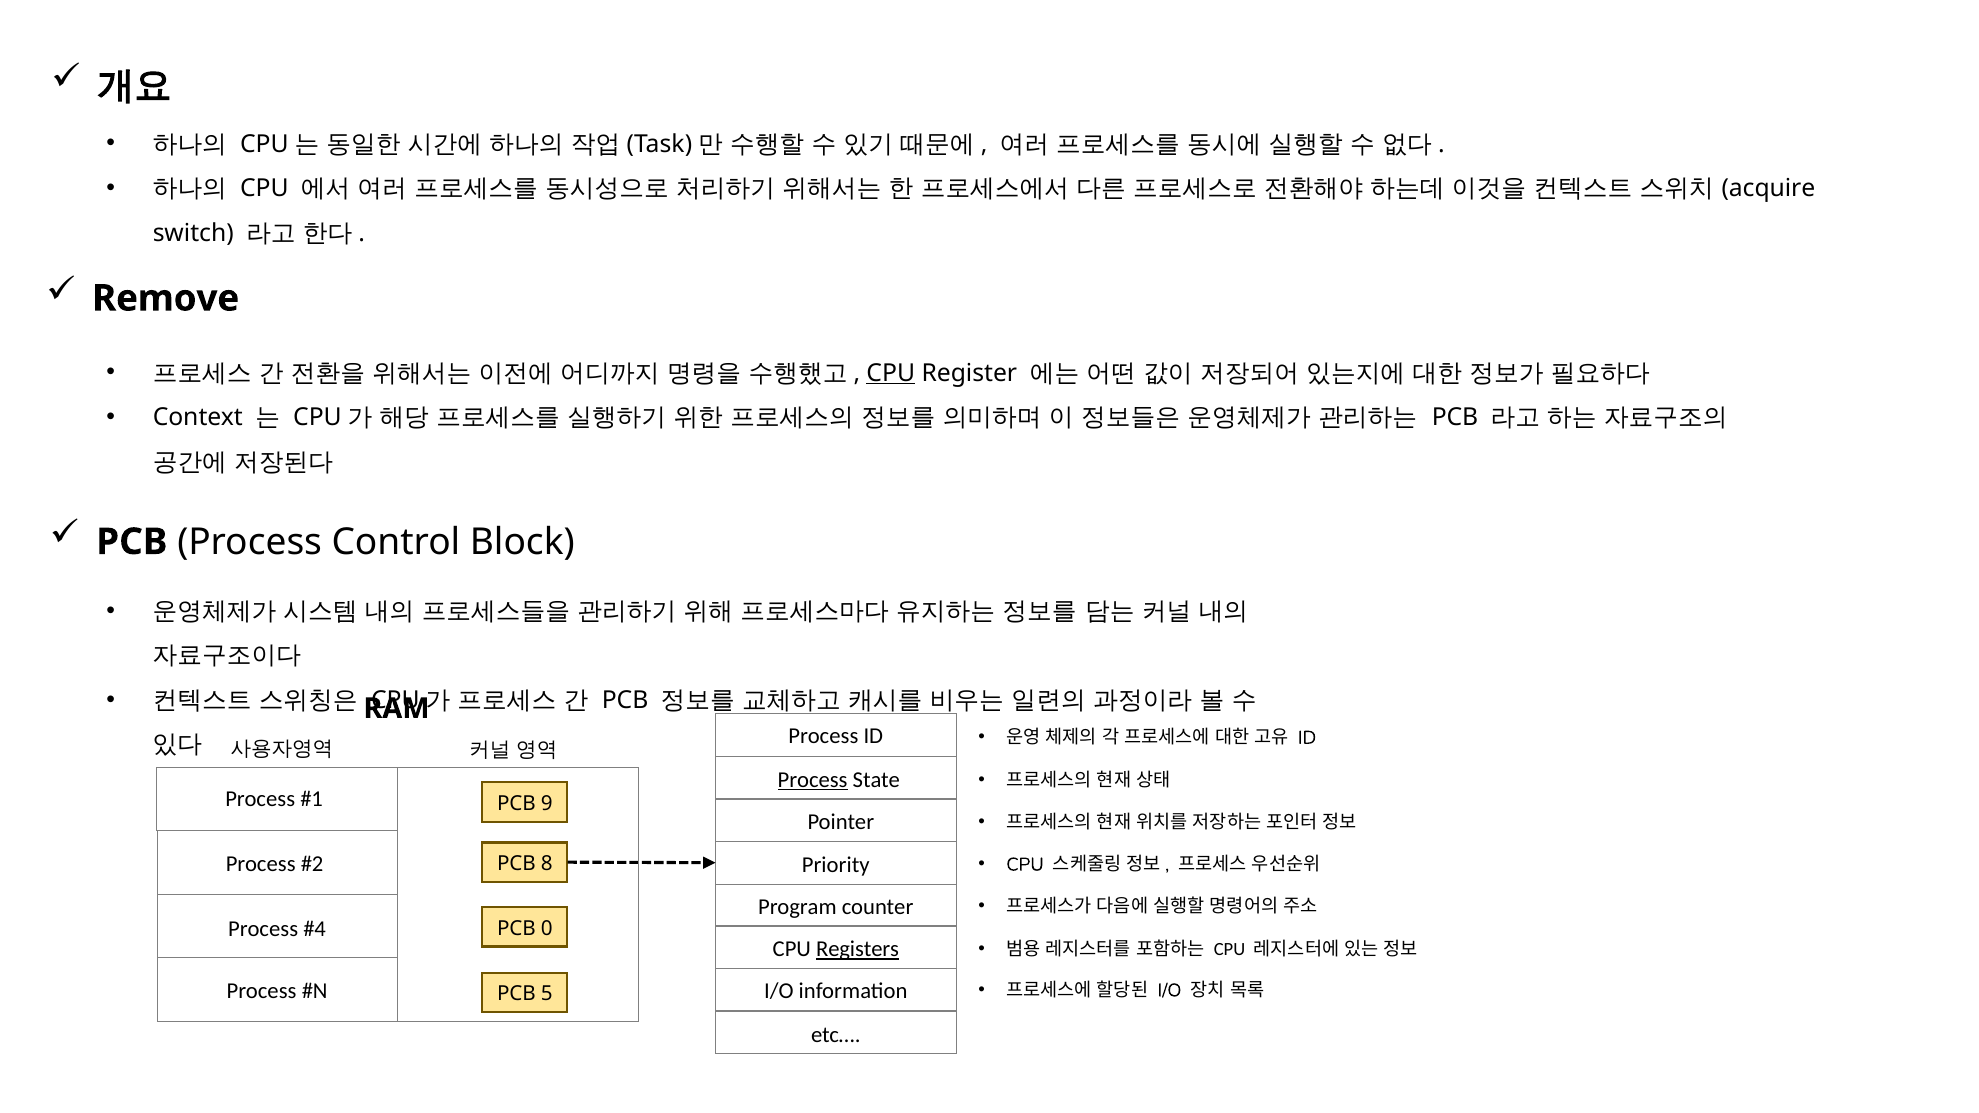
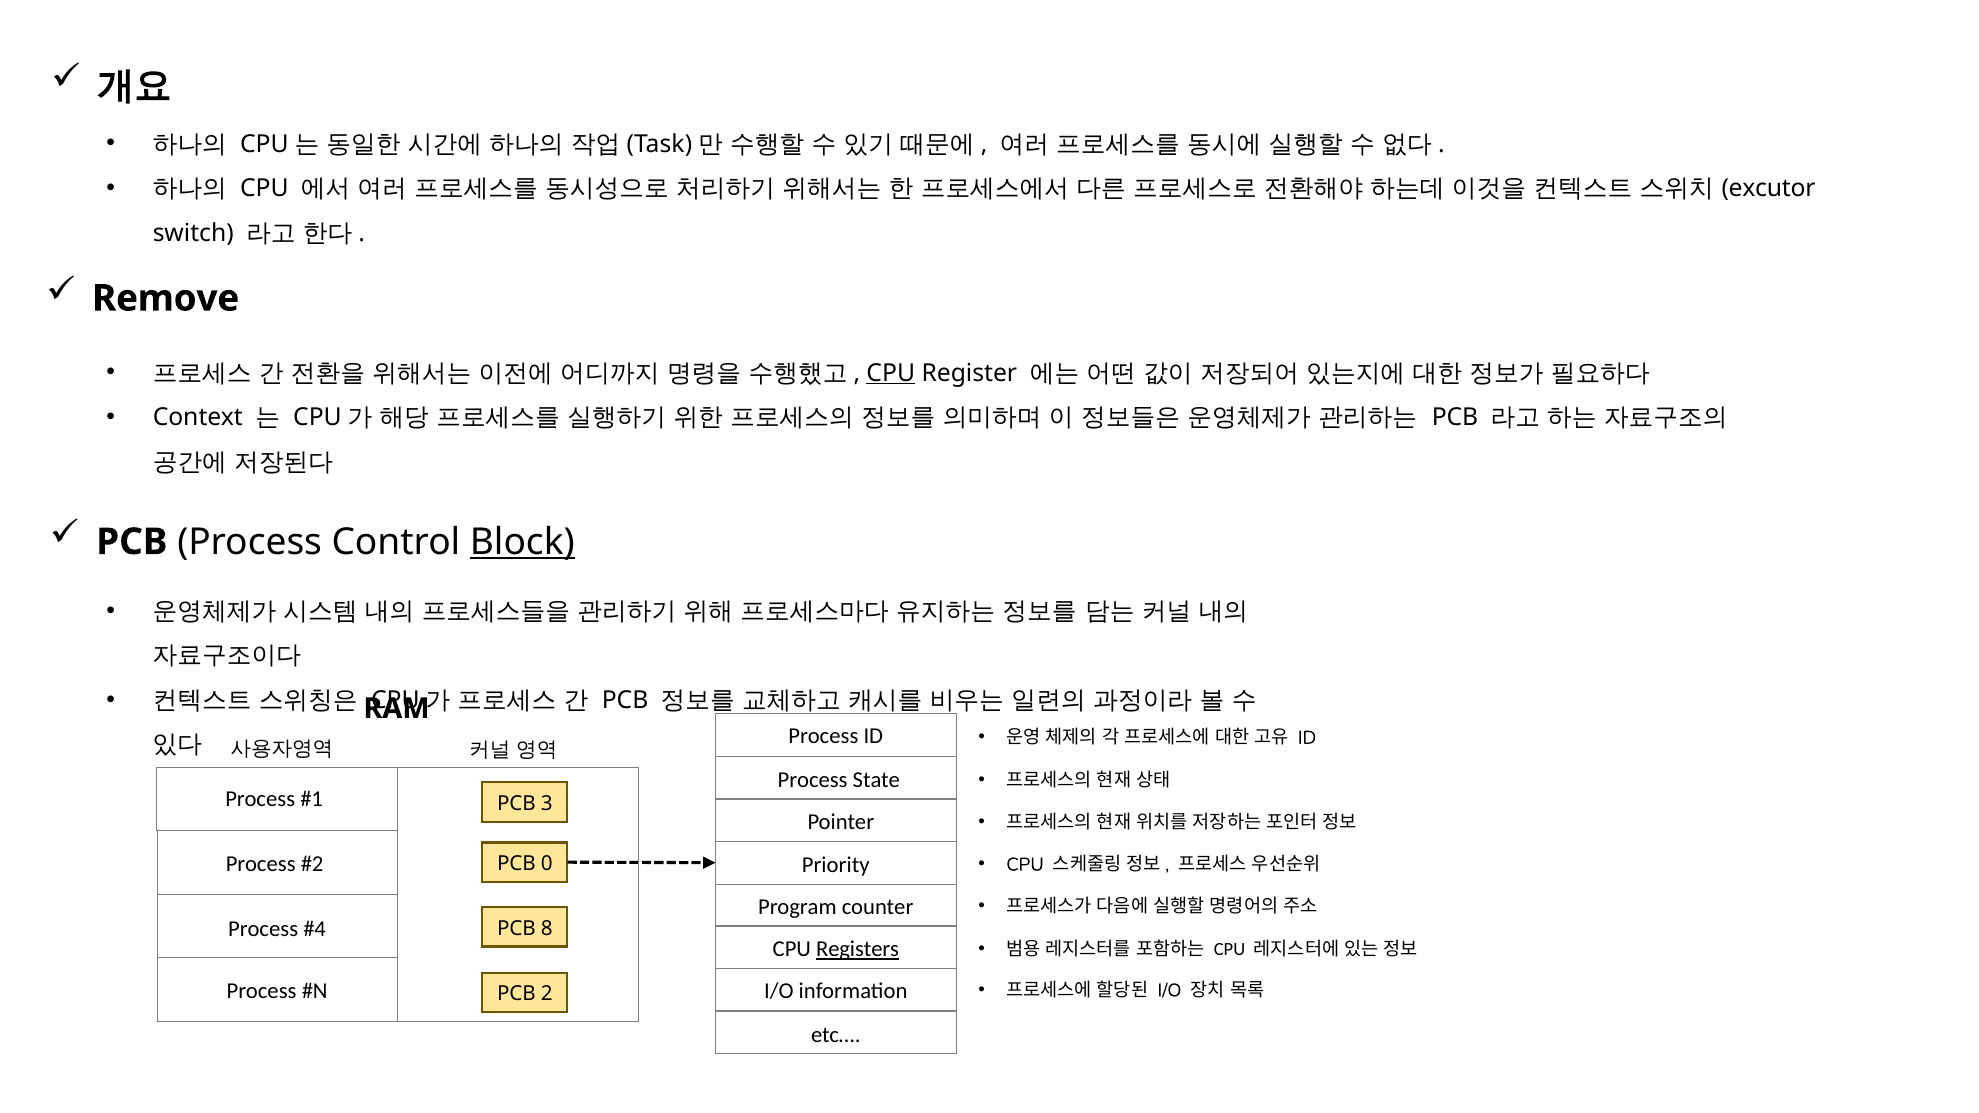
acquire: acquire -> excutor (1769, 189)
Block underline: none -> present (522, 542)
Process underline: present -> none (813, 780)
9: 9 -> 3 (547, 804)
8: 8 -> 0 (547, 864)
0: 0 -> 8 (547, 928)
5: 5 -> 2 (547, 994)
